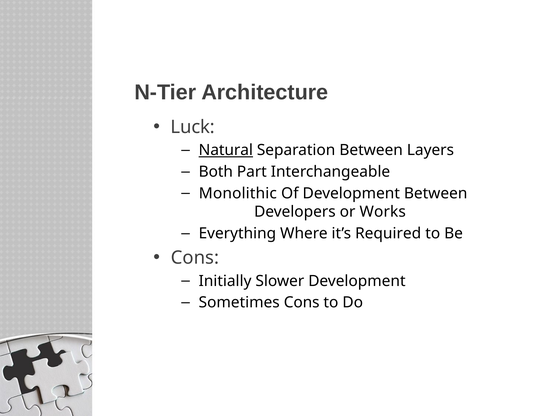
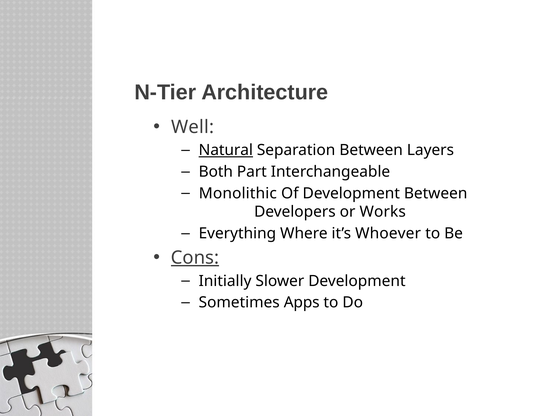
Luck: Luck -> Well (193, 127)
Required: Required -> Whoever (388, 234)
Cons underline: none -> present (195, 258)
Sometimes Cons: Cons -> Apps (302, 303)
